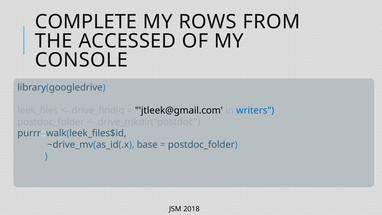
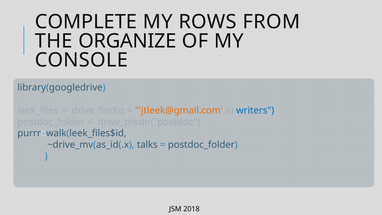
ACCESSED: ACCESSED -> ORGANIZE (127, 41)
jtleek@gmail.com colour: black -> orange (179, 110)
base: base -> talks (147, 145)
